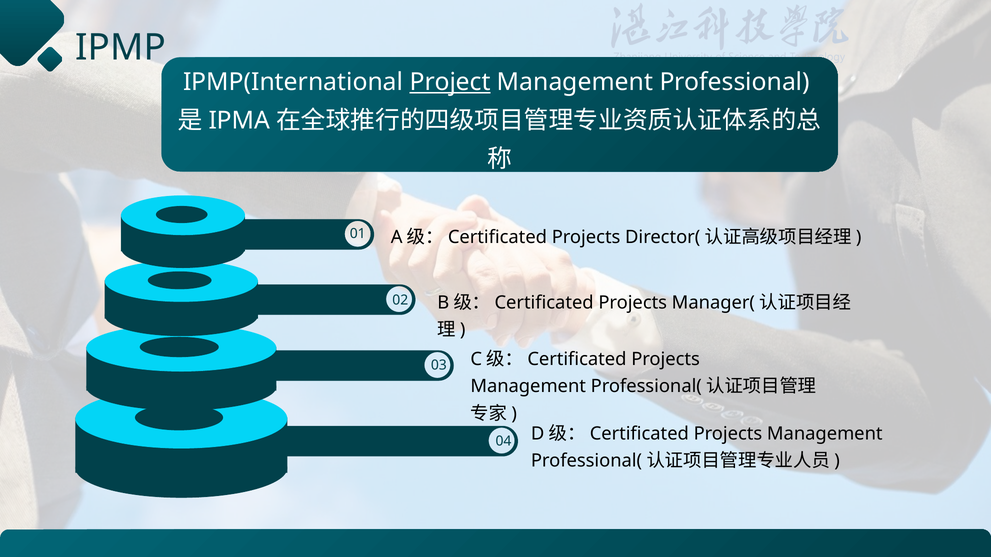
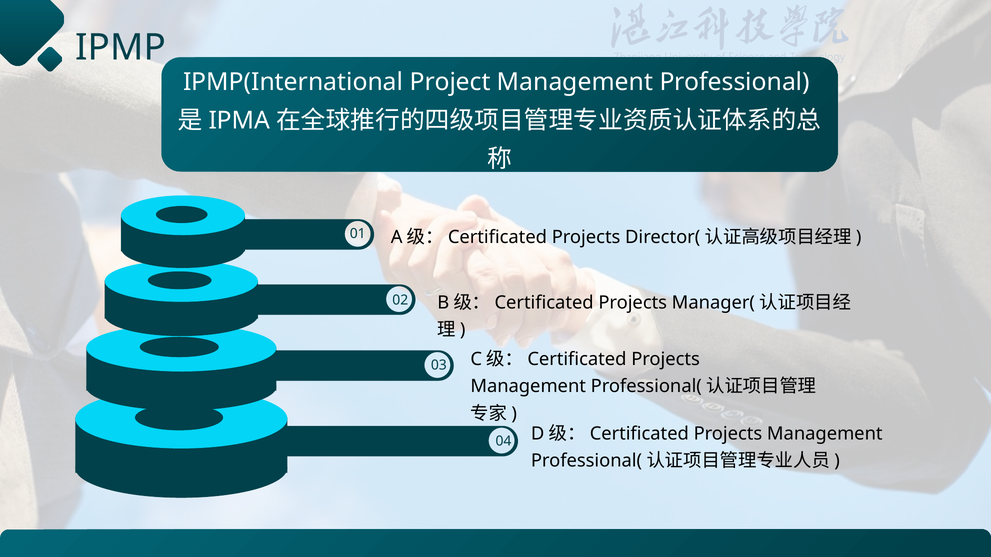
Project underline: present -> none (450, 82)
